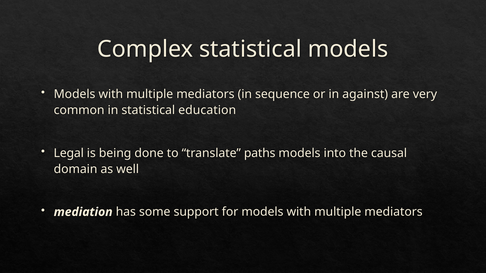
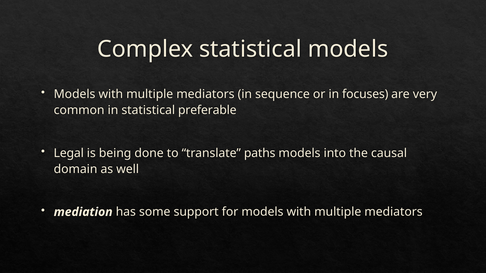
against: against -> focuses (365, 94)
education: education -> preferable (207, 110)
